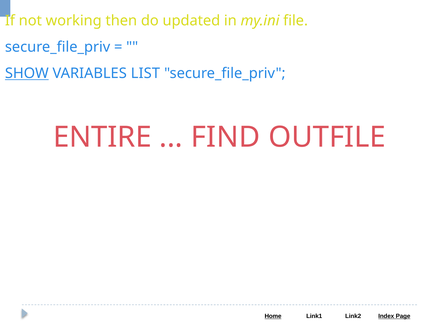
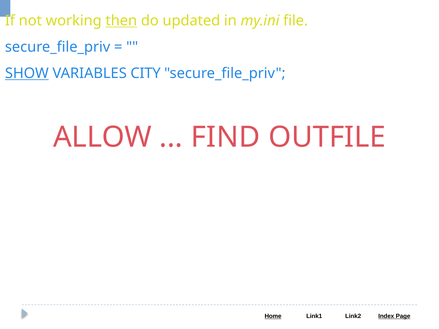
then underline: none -> present (121, 21)
LIST: LIST -> CITY (146, 73)
ENTIRE: ENTIRE -> ALLOW (102, 137)
